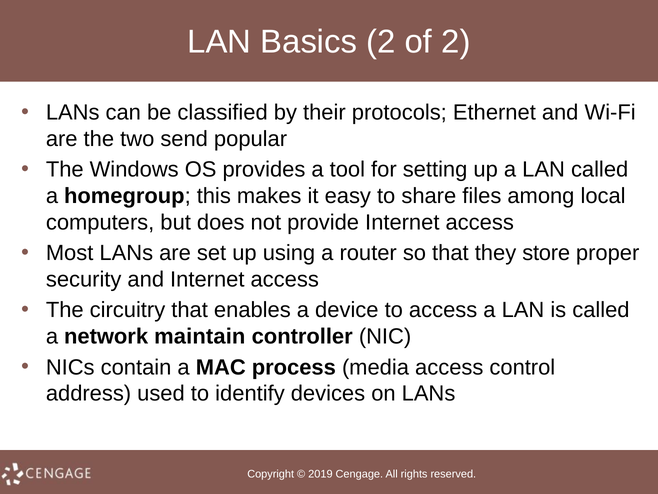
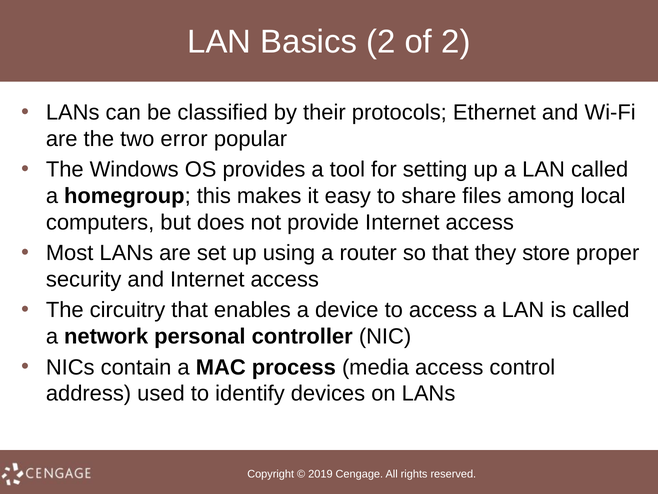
send: send -> error (184, 139)
maintain: maintain -> personal (200, 336)
